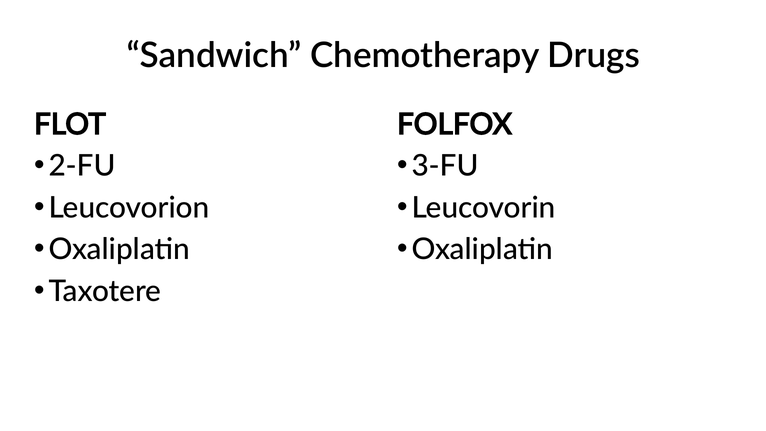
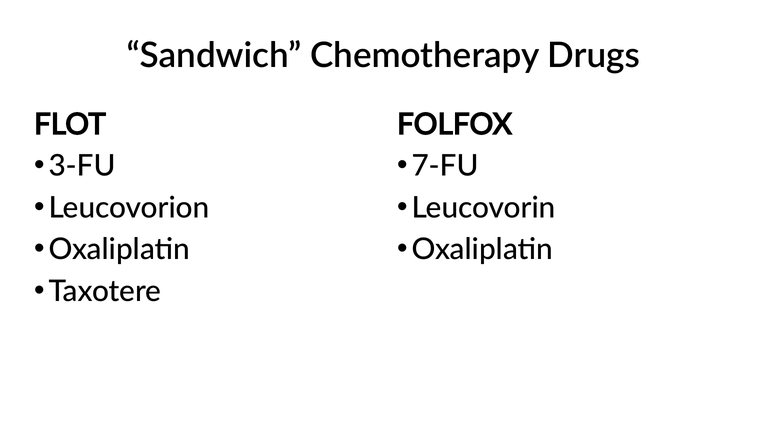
2-FU: 2-FU -> 3-FU (82, 166)
3-FU: 3-FU -> 7-FU (445, 166)
